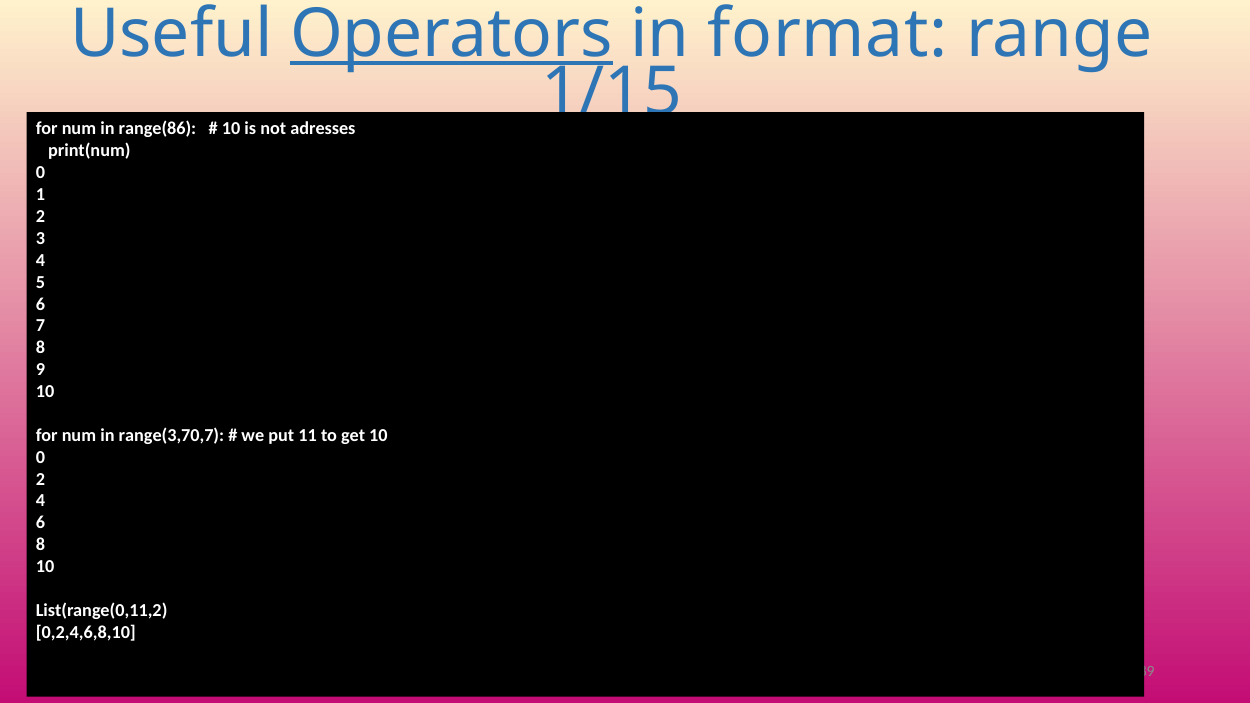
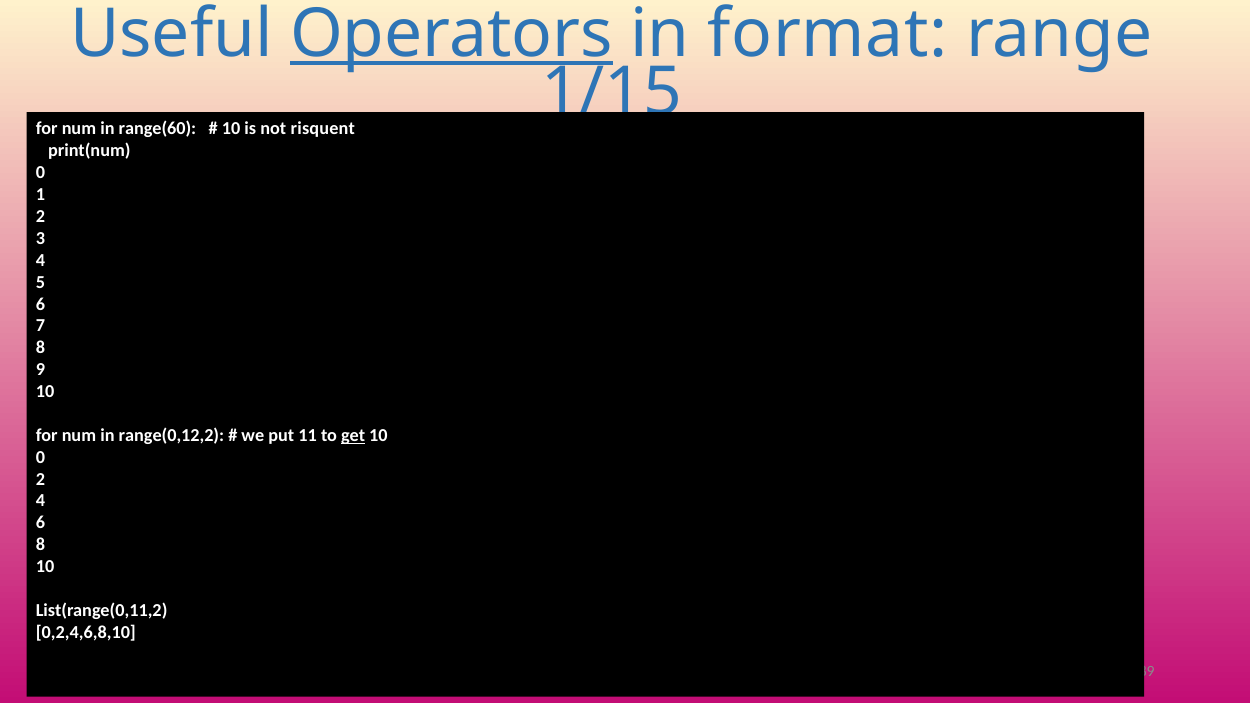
range(86: range(86 -> range(60 (157, 129)
adresses: adresses -> risquent (323, 129)
range(3,70,7: range(3,70,7 -> range(0,12,2 (171, 435)
get underline: none -> present (353, 435)
